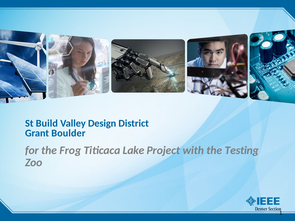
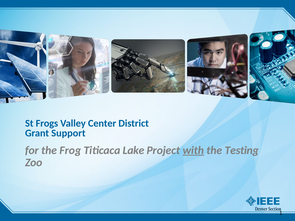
Build: Build -> Frogs (47, 123)
Design: Design -> Center (102, 123)
Boulder: Boulder -> Support (68, 133)
with underline: none -> present (193, 150)
